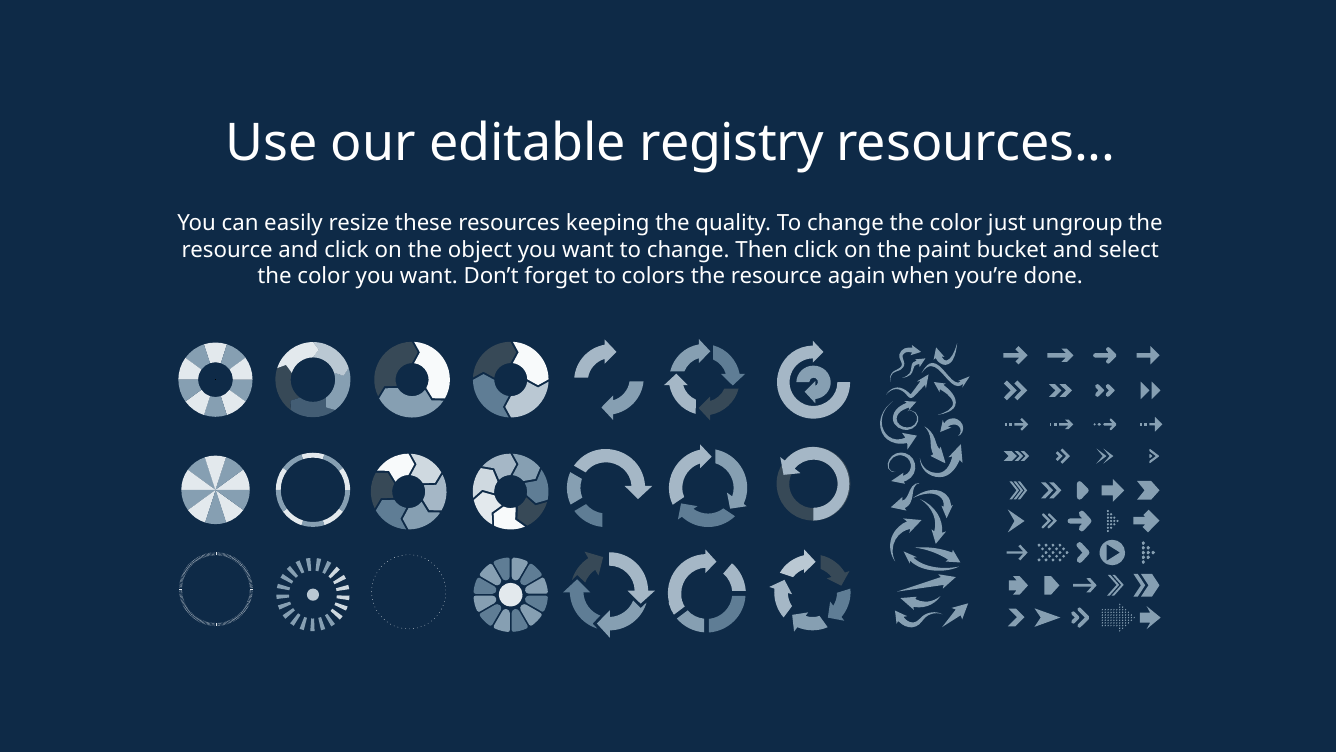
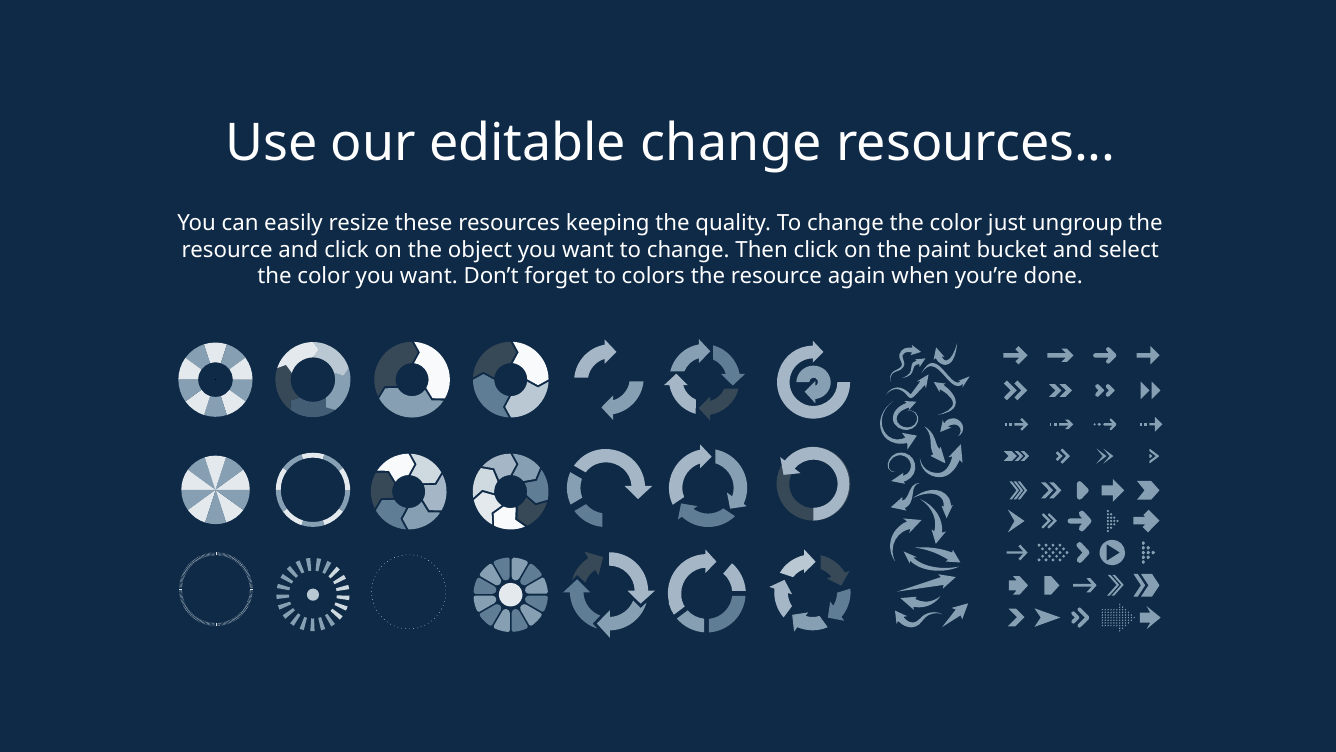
editable registry: registry -> change (731, 144)
